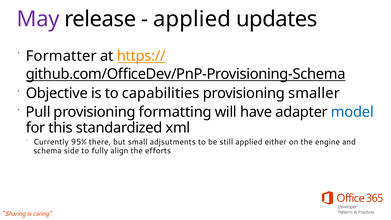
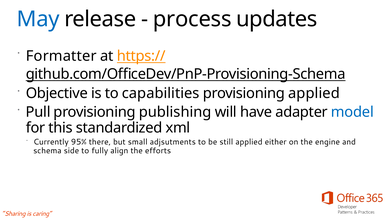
May colour: purple -> blue (38, 19)
applied: applied -> process (192, 19)
provisioning smaller: smaller -> applied (314, 93)
formatting: formatting -> publishing (175, 112)
